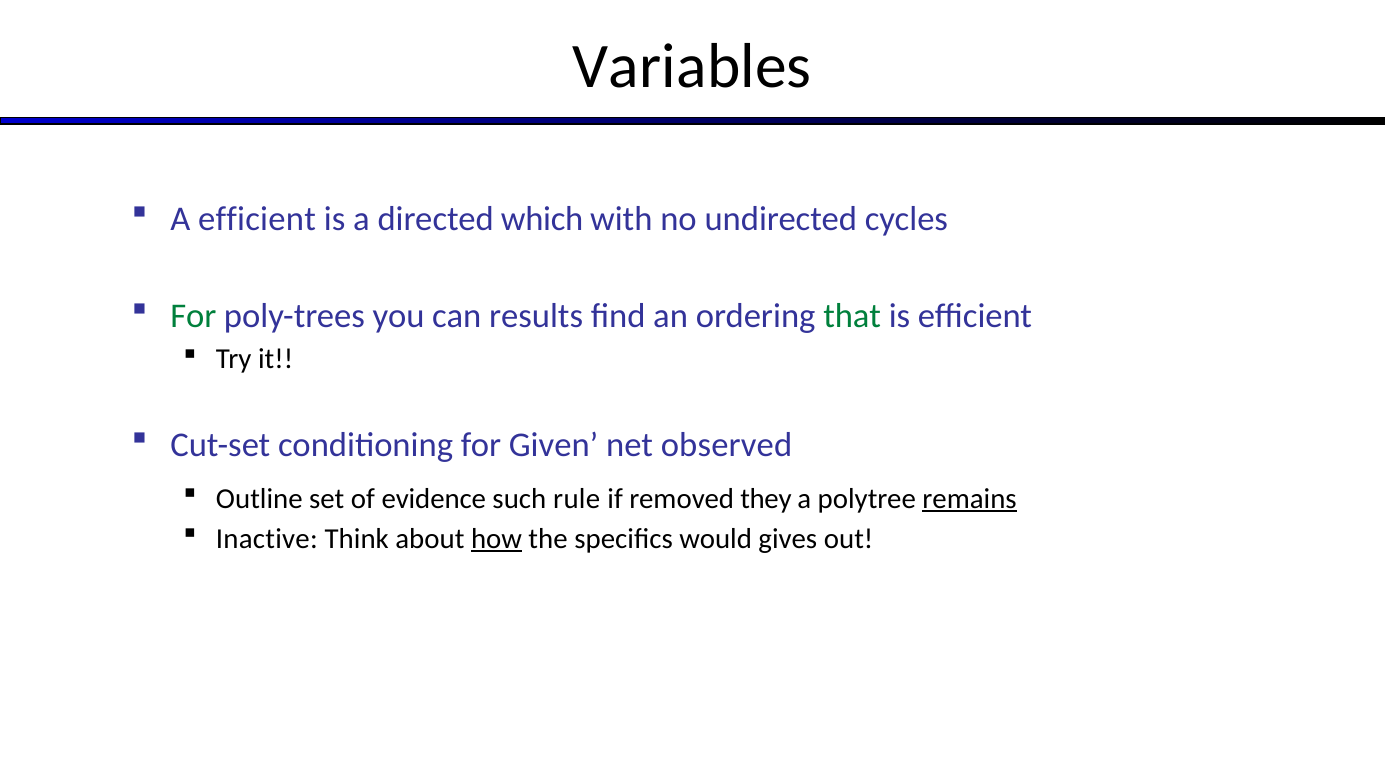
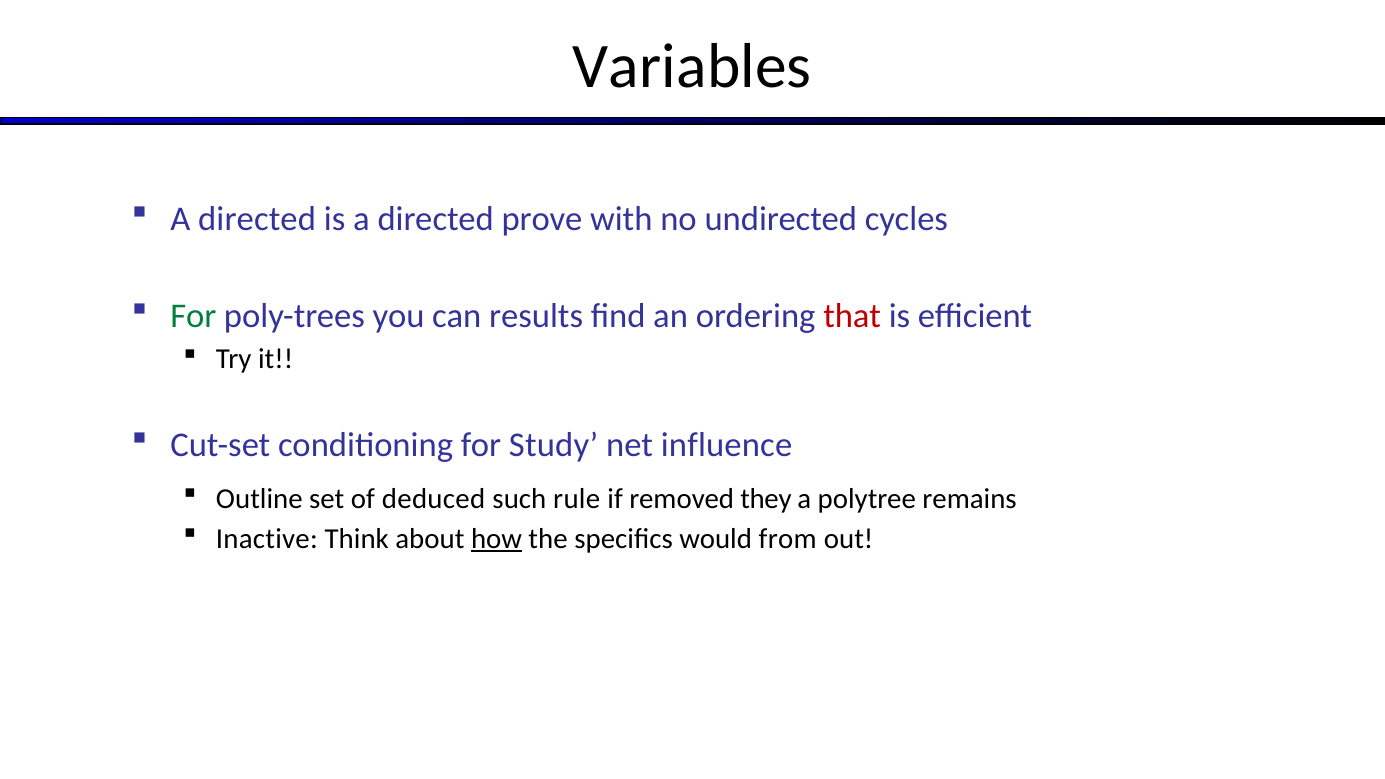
efficient: efficient -> directed (257, 219)
which: which -> prove (542, 219)
that colour: green -> red (852, 316)
Given: Given -> Study (554, 445)
observed: observed -> influence (727, 445)
evidence: evidence -> deduced (434, 499)
remains underline: present -> none (970, 499)
gives: gives -> from (788, 539)
